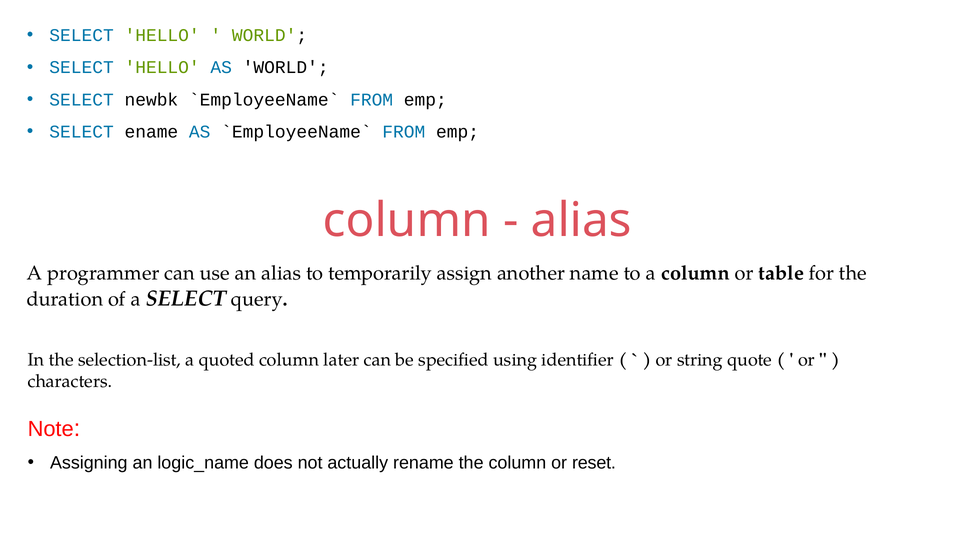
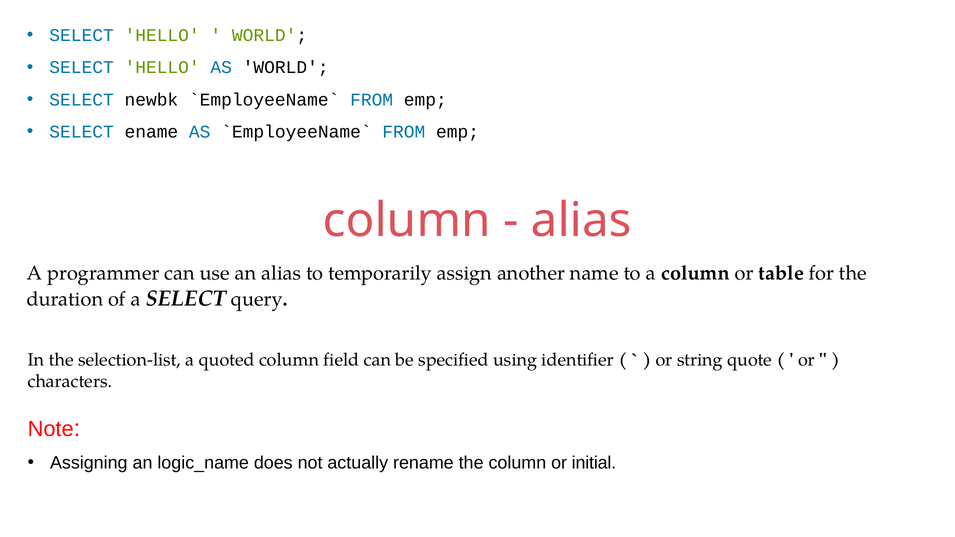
later: later -> field (341, 360)
reset: reset -> initial (594, 463)
